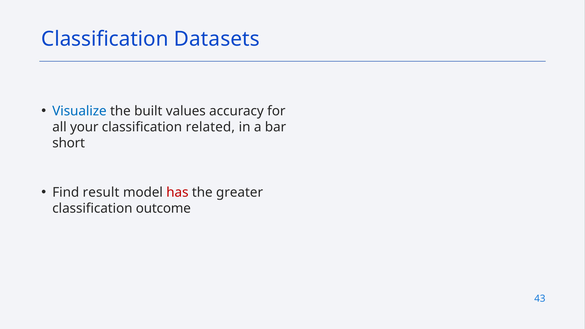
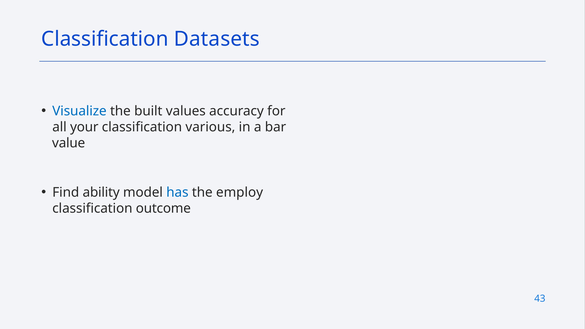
related: related -> various (210, 127)
short: short -> value (69, 143)
result: result -> ability (101, 192)
has colour: red -> blue (177, 192)
greater: greater -> employ (240, 192)
